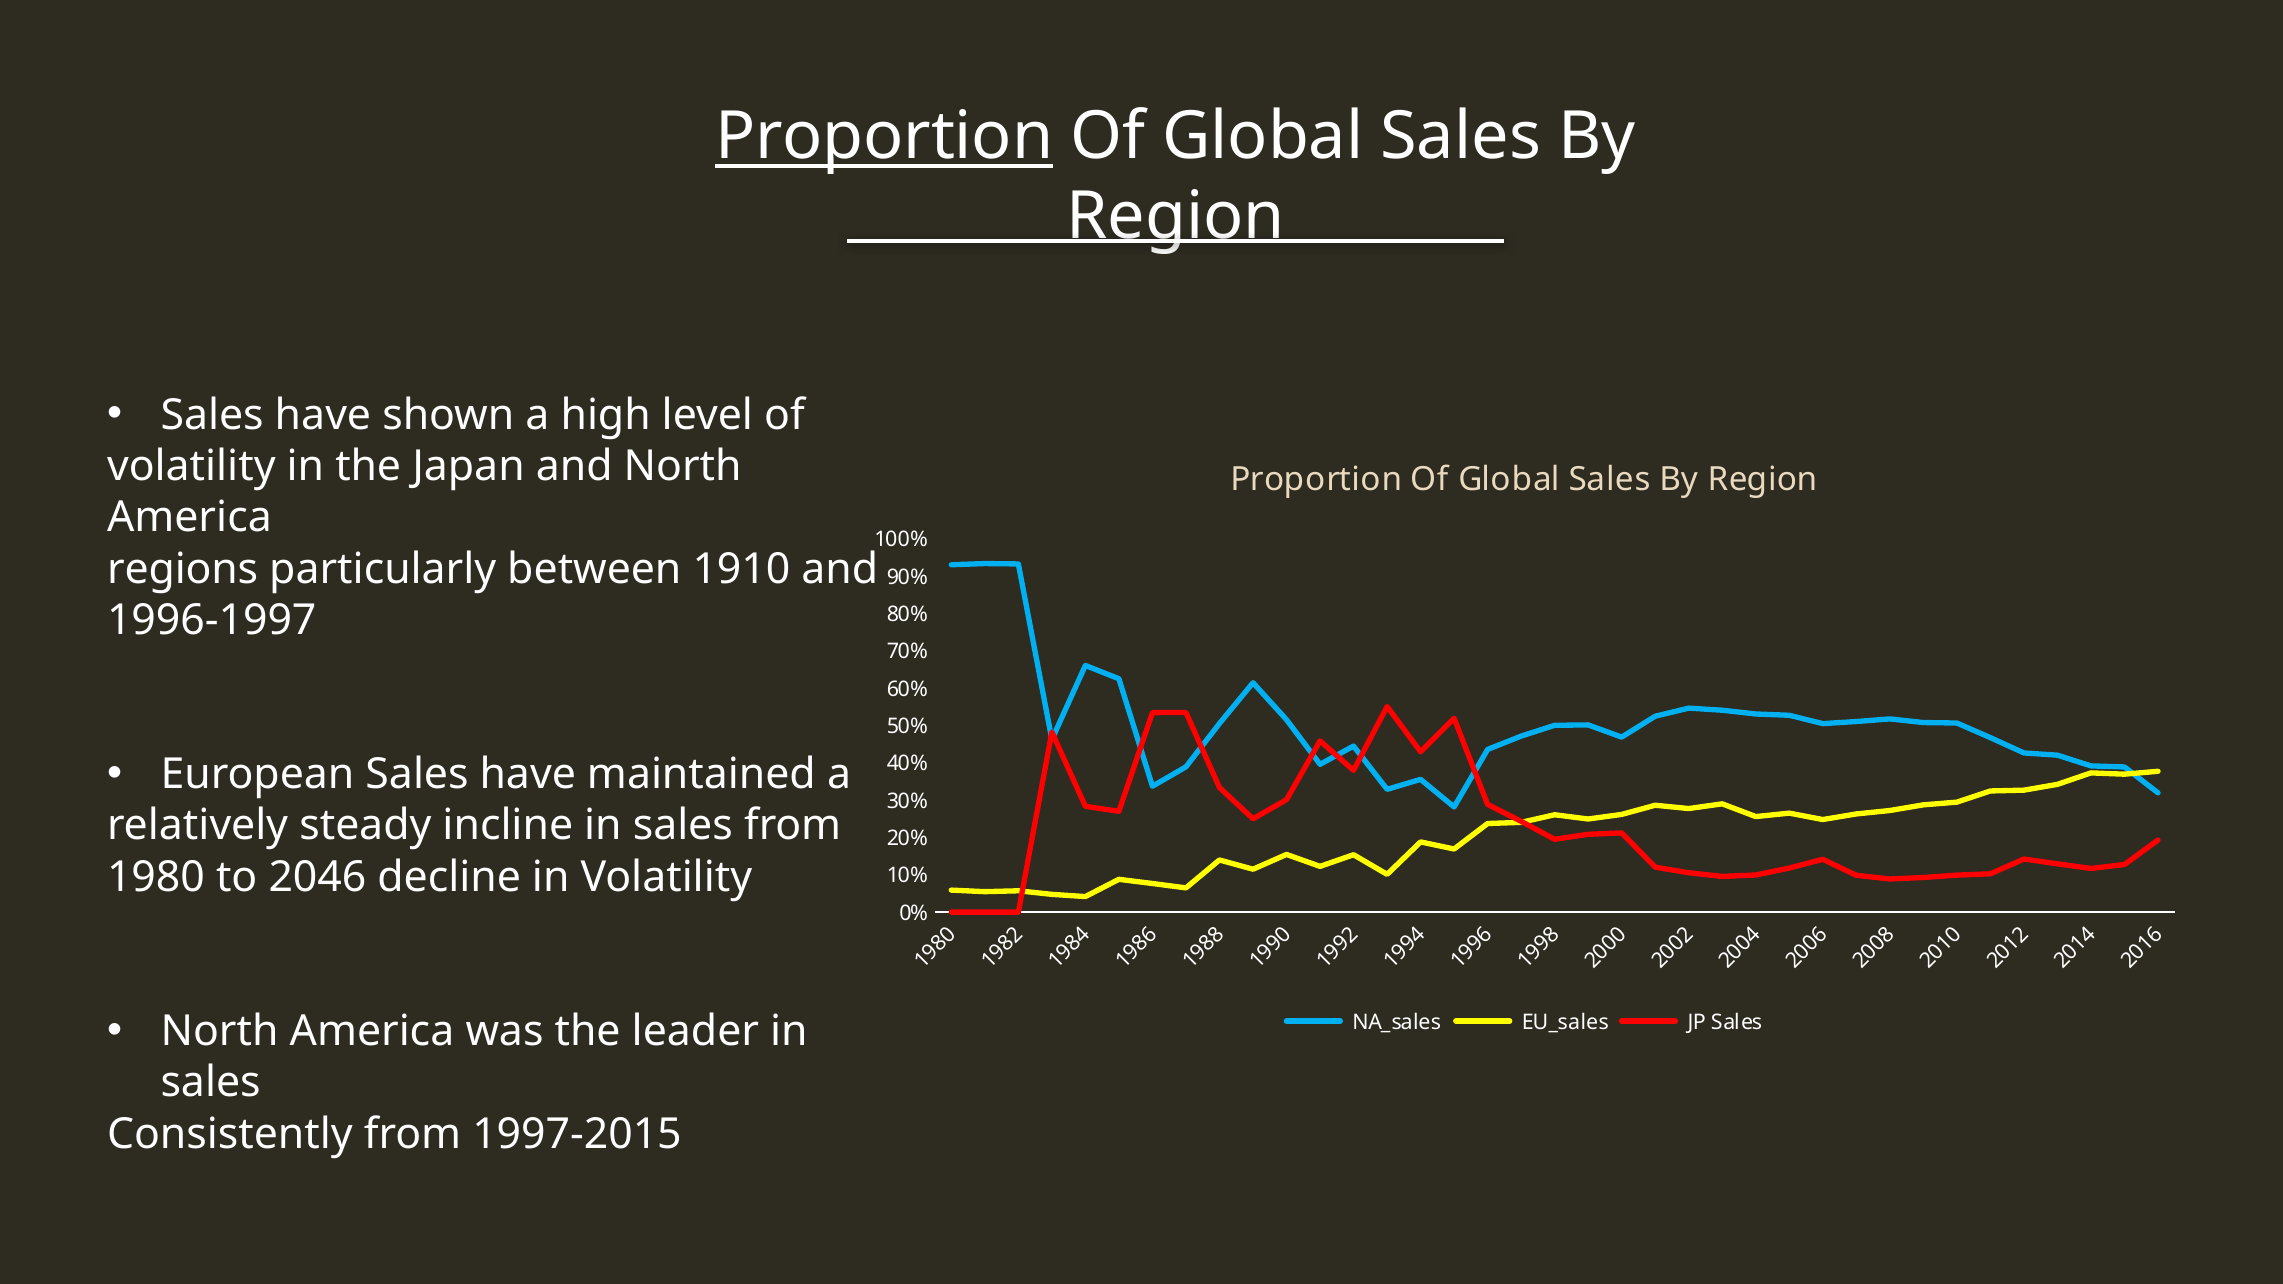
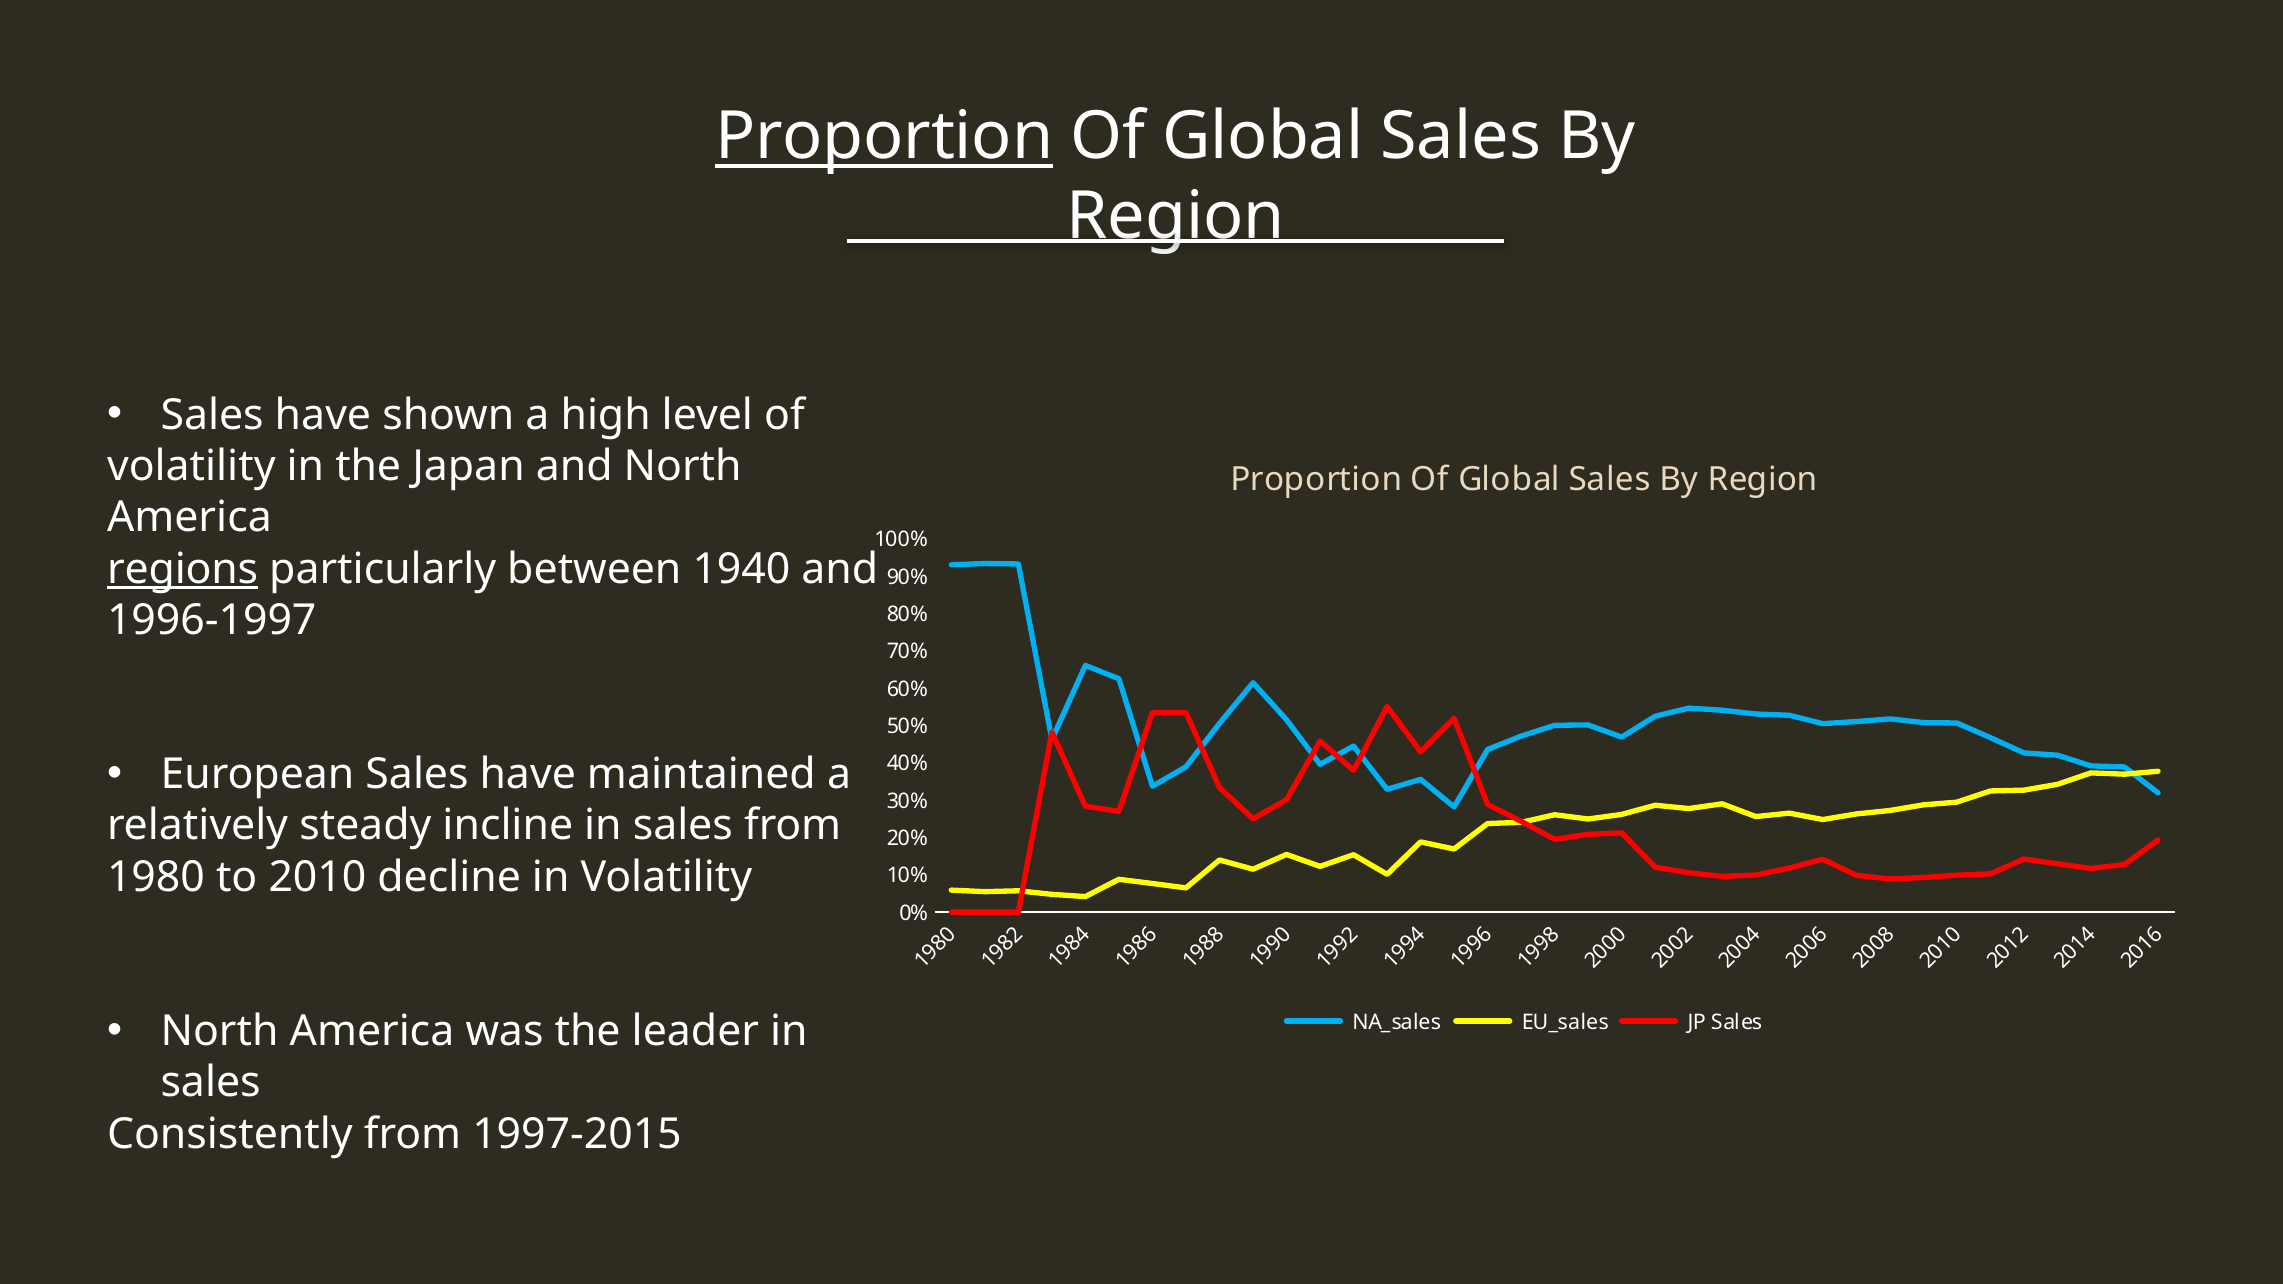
regions underline: none -> present (183, 569)
1910: 1910 -> 1940 (741, 569)
2046: 2046 -> 2010 (317, 877)
